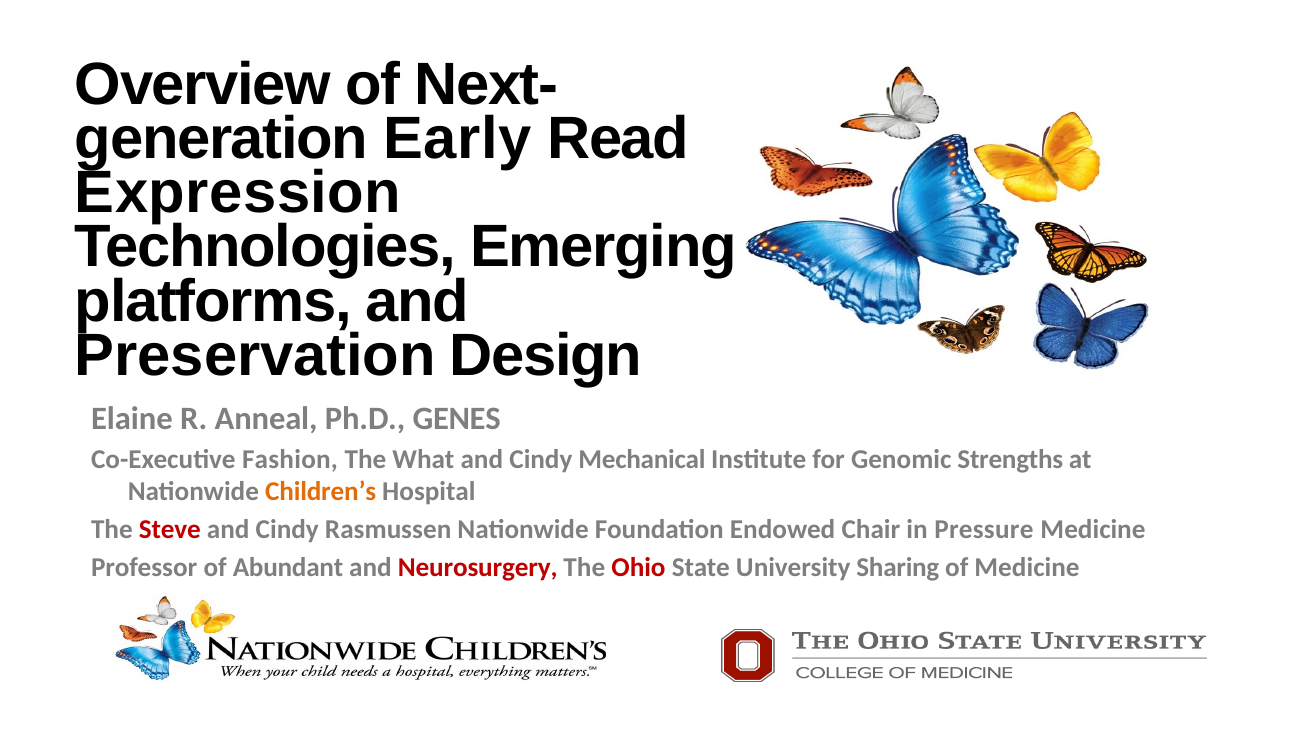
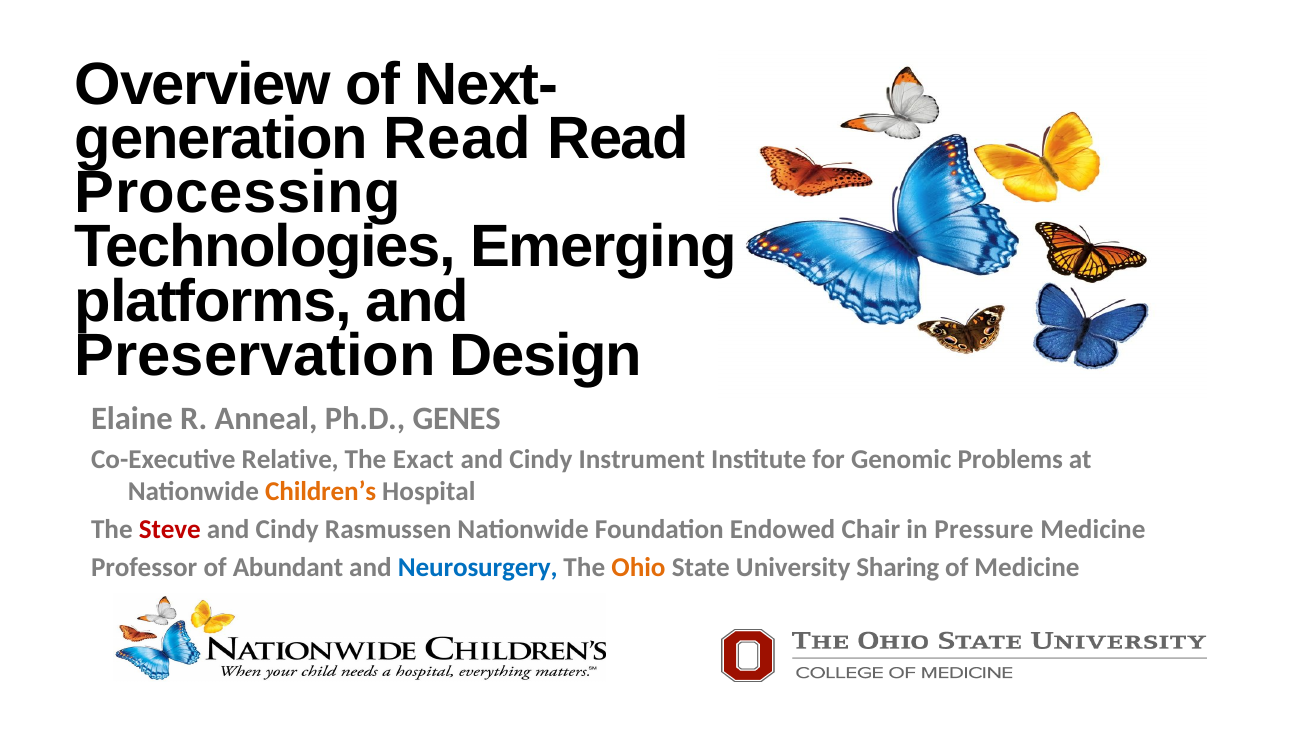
Early: Early -> Read (457, 139)
Expression: Expression -> Processing (238, 193)
Fashion: Fashion -> Relative (290, 460)
What: What -> Exact (423, 460)
Mechanical: Mechanical -> Instrument (642, 460)
Strengths: Strengths -> Problems (1010, 460)
Neurosurgery colour: red -> blue (478, 568)
Ohio colour: red -> orange (638, 568)
